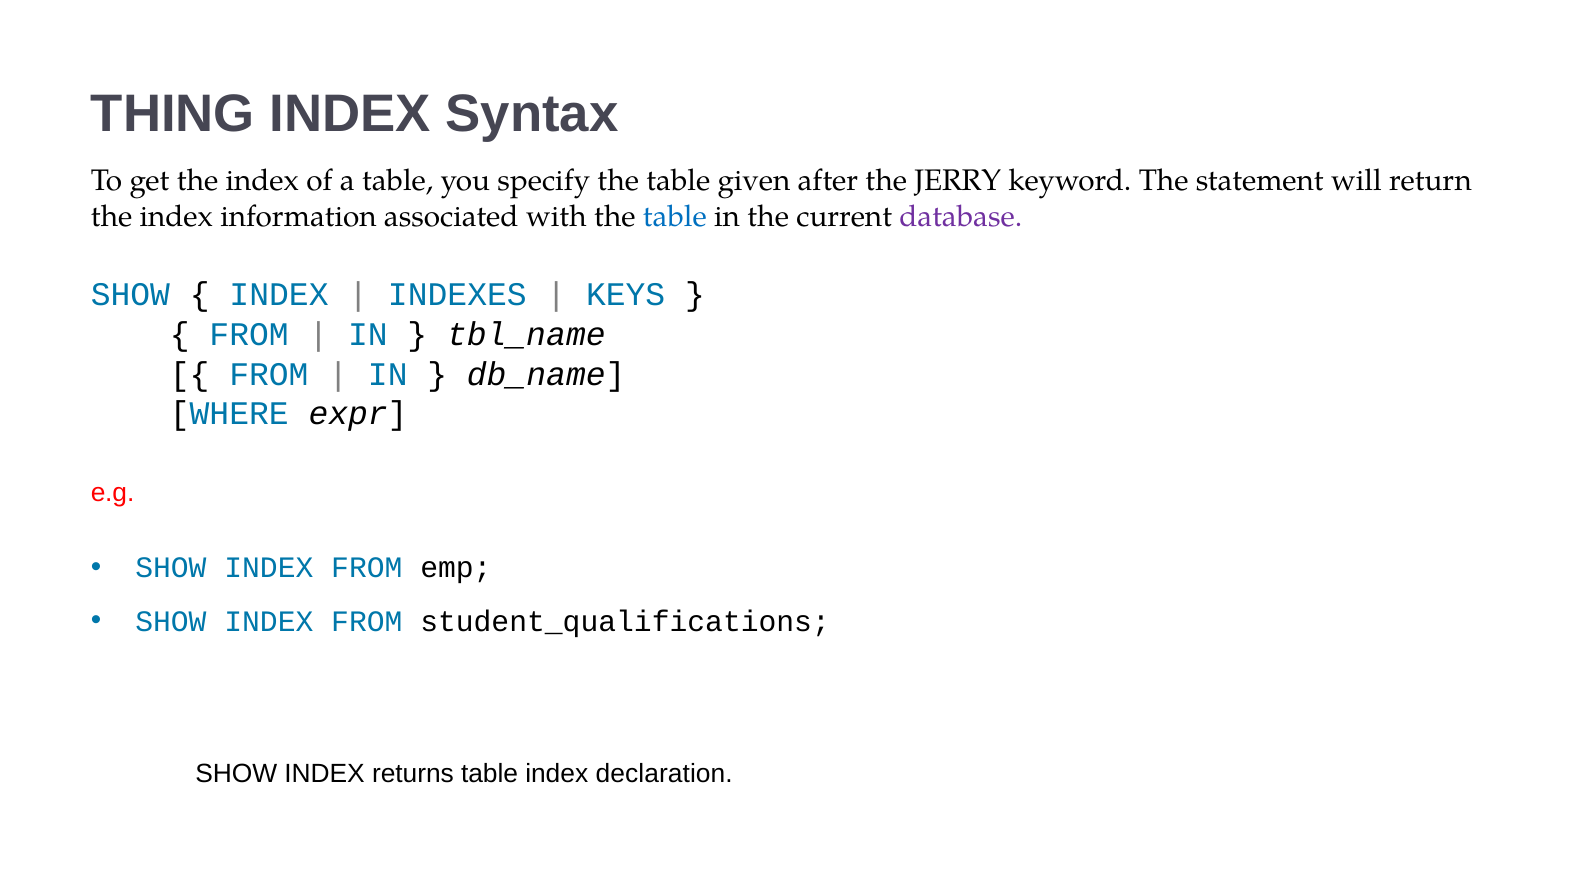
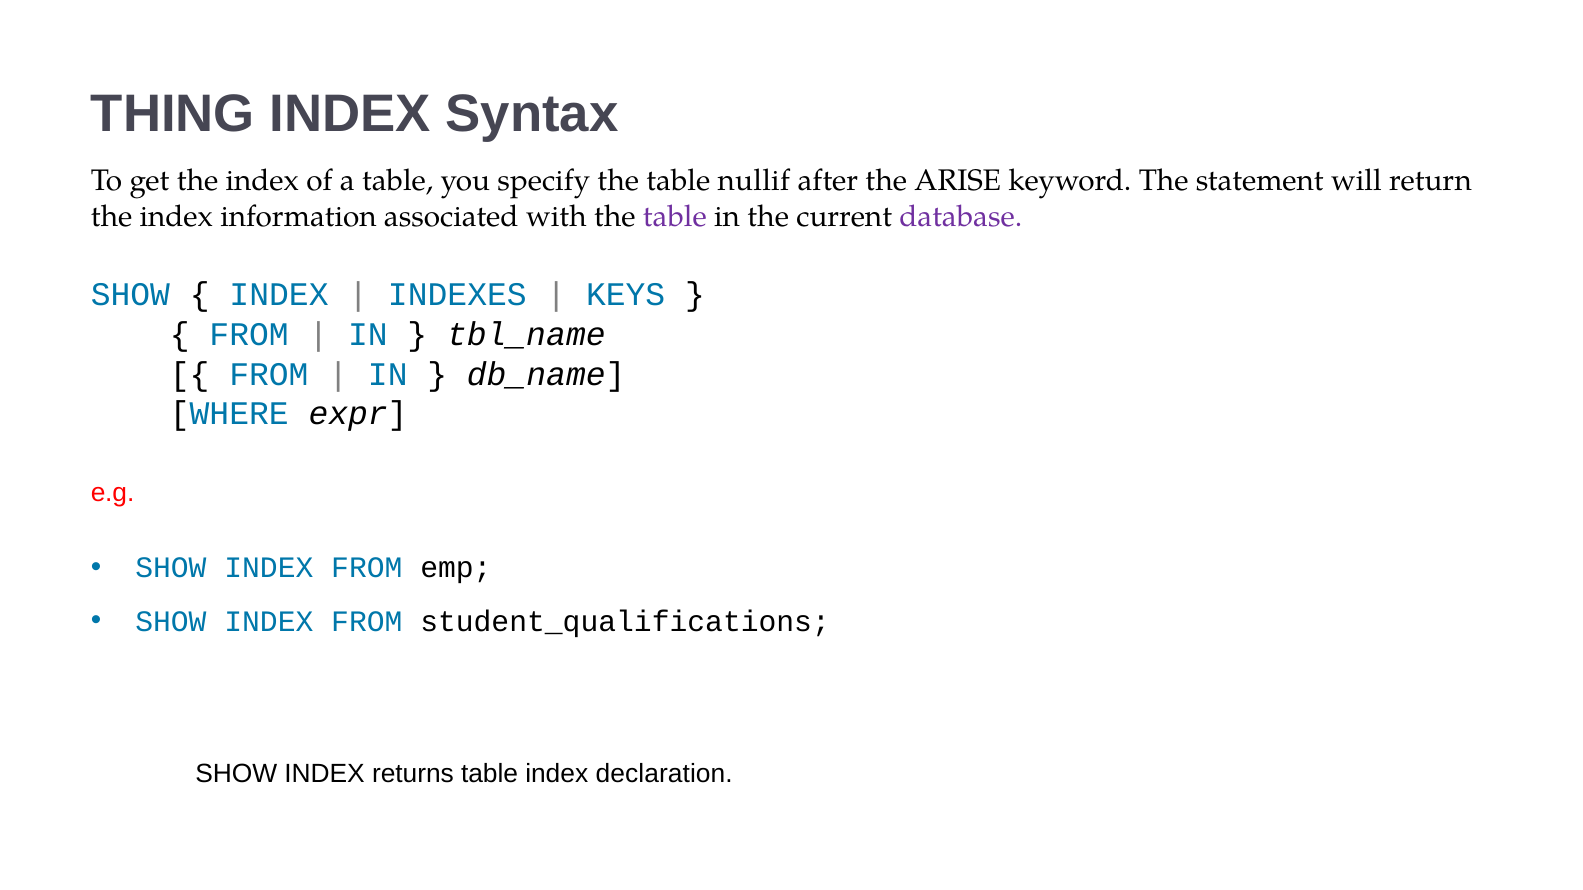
given: given -> nullif (754, 181)
JERRY: JERRY -> ARISE (958, 181)
table colour: blue -> purple (675, 217)
